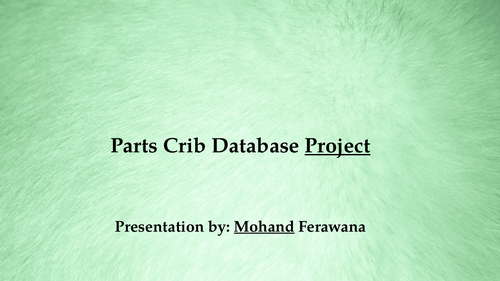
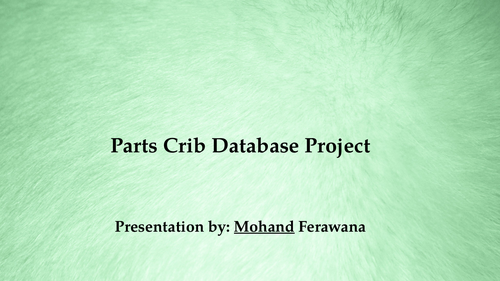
Project underline: present -> none (338, 146)
